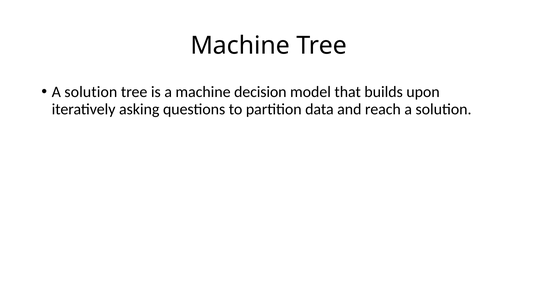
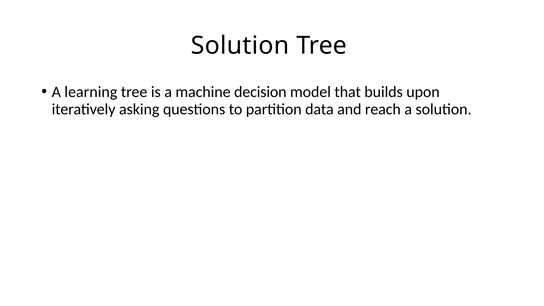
Machine: Machine -> Solution (240, 46)
solution: solution -> learning (91, 92)
